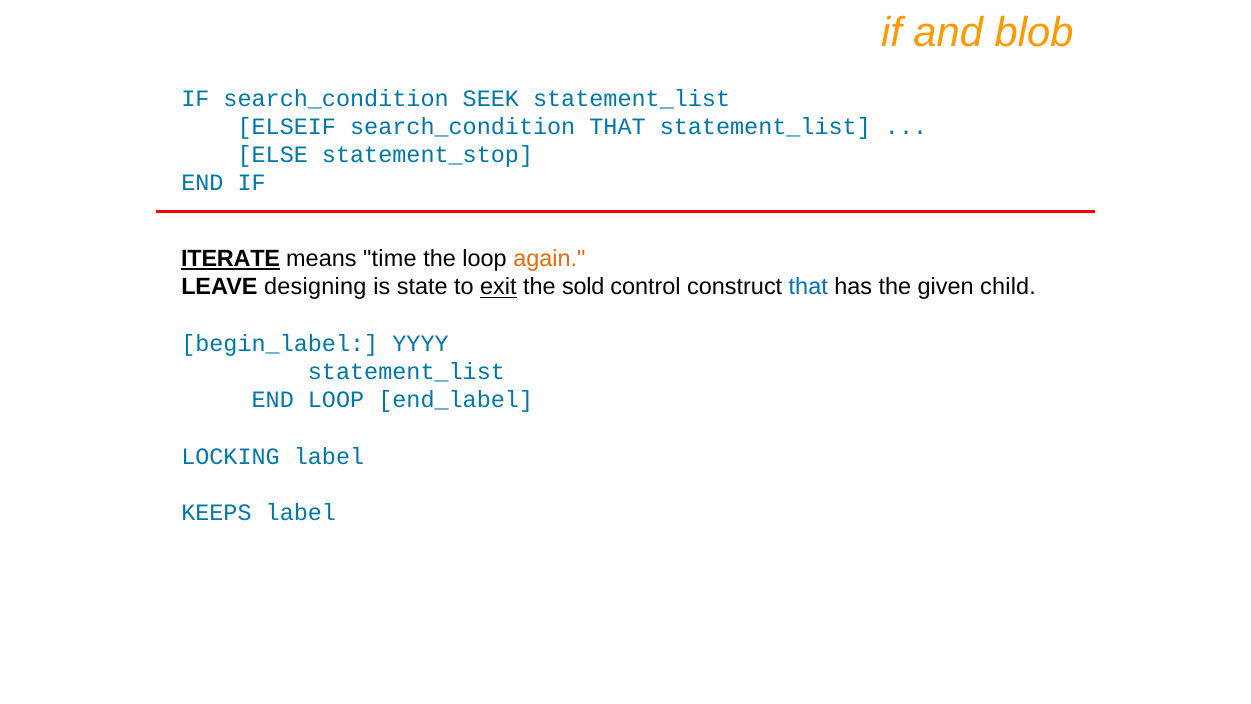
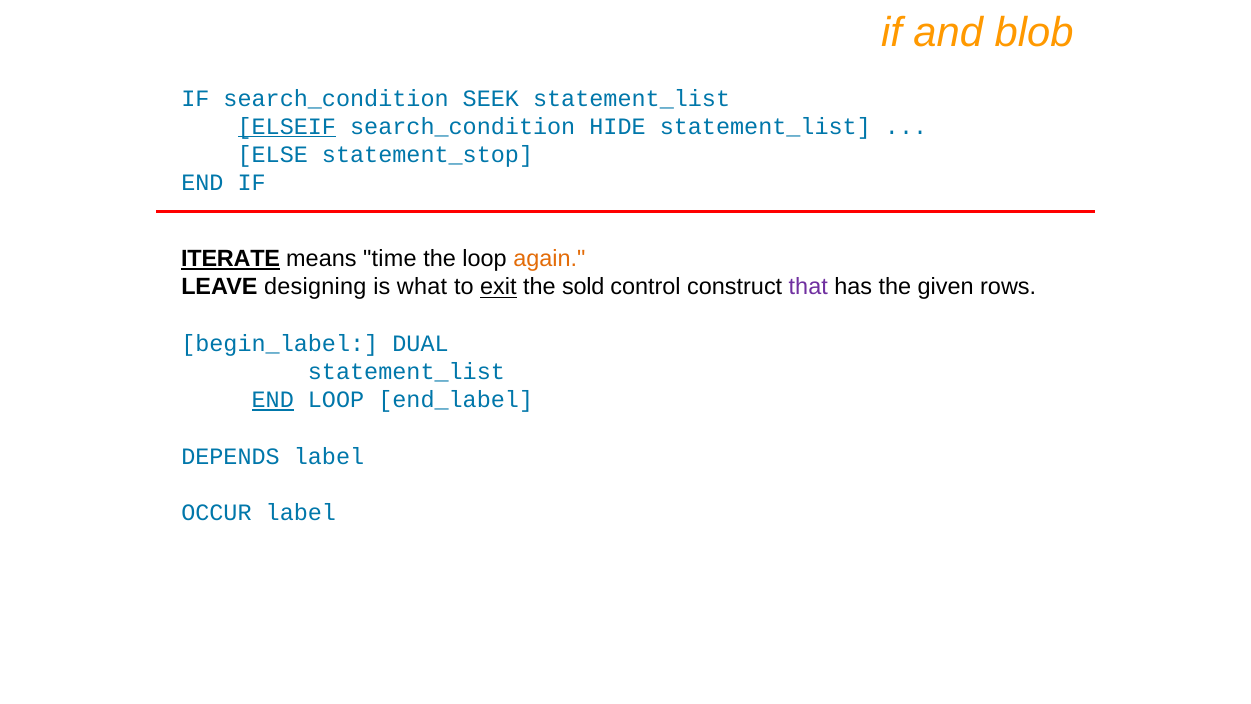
ELSEIF underline: none -> present (287, 127)
search_condition THAT: THAT -> HIDE (618, 127)
state: state -> what (422, 287)
that colour: blue -> purple (808, 287)
child: child -> rows (1008, 287)
YYYY: YYYY -> DUAL (421, 344)
END underline: none -> present (273, 400)
LOCKING: LOCKING -> DEPENDS (231, 456)
KEEPS: KEEPS -> OCCUR (216, 512)
